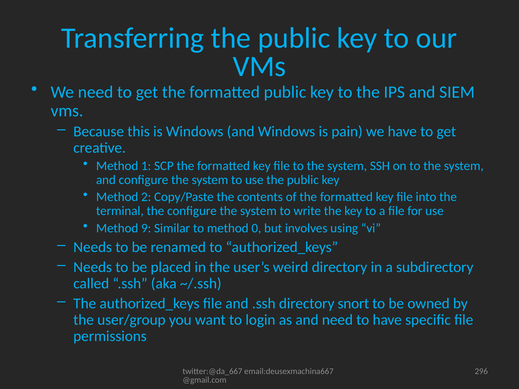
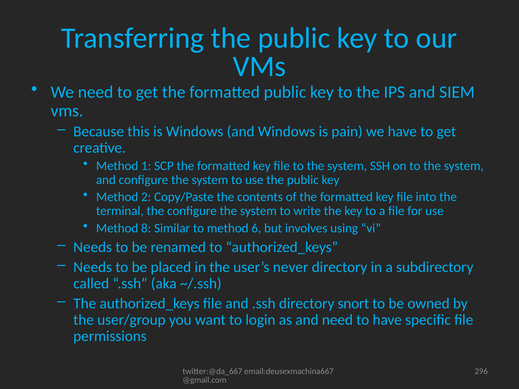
9: 9 -> 8 (146, 228)
0: 0 -> 6 (256, 228)
weird: weird -> never (291, 267)
